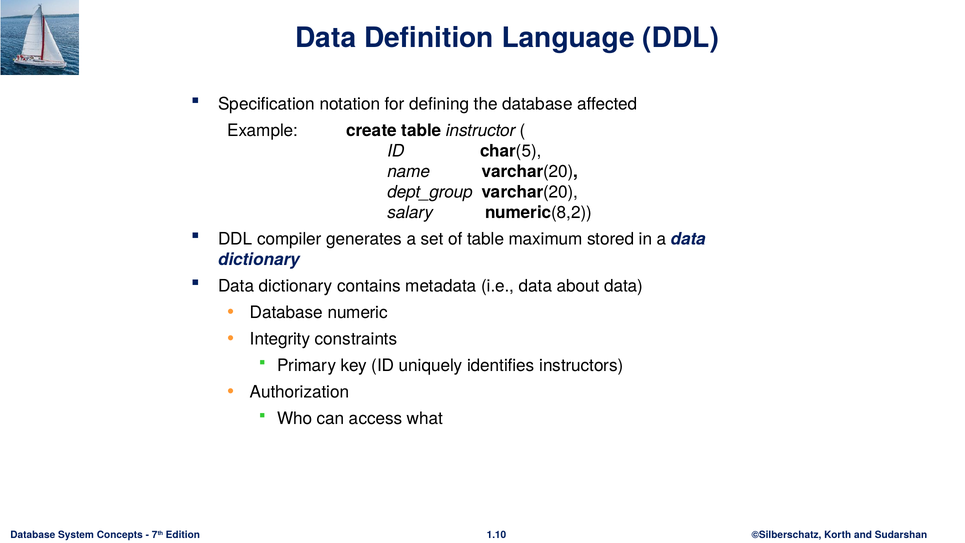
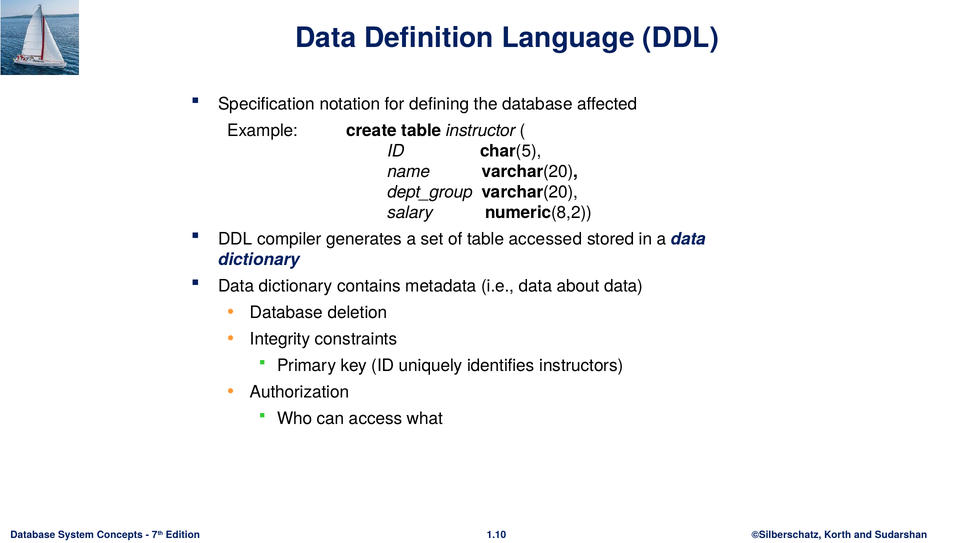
maximum: maximum -> accessed (545, 239)
numeric: numeric -> deletion (358, 312)
